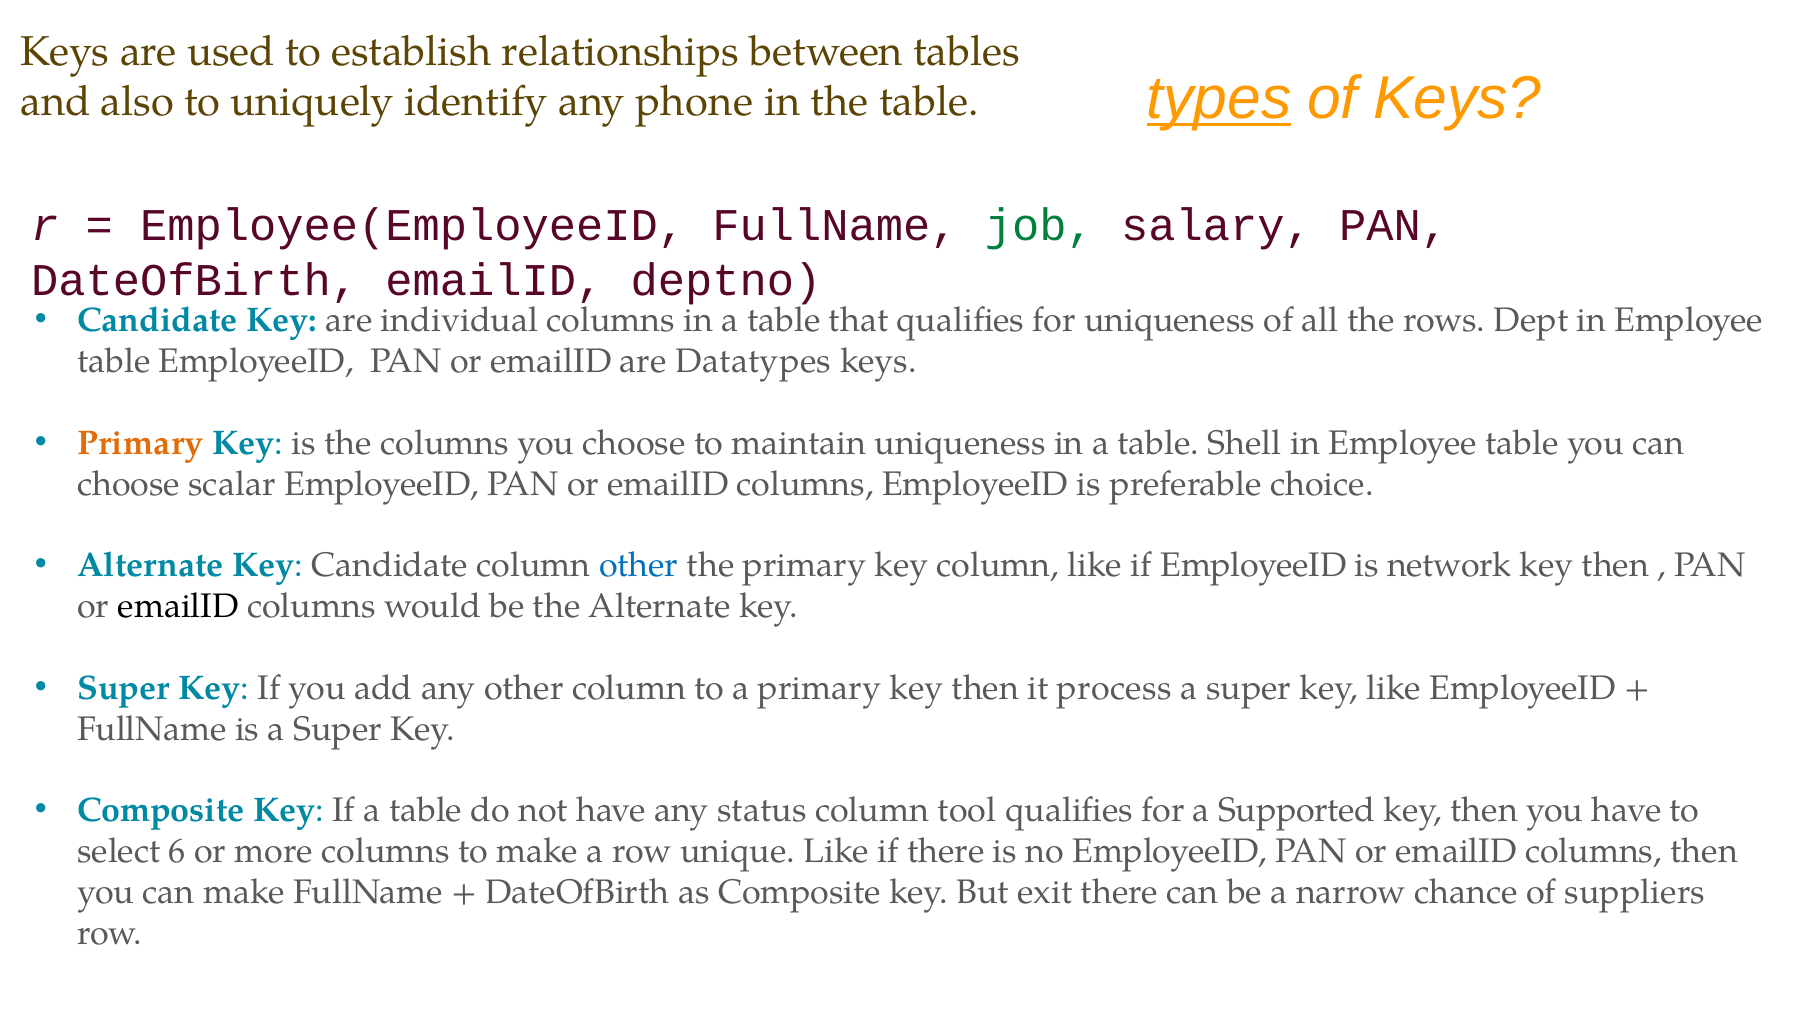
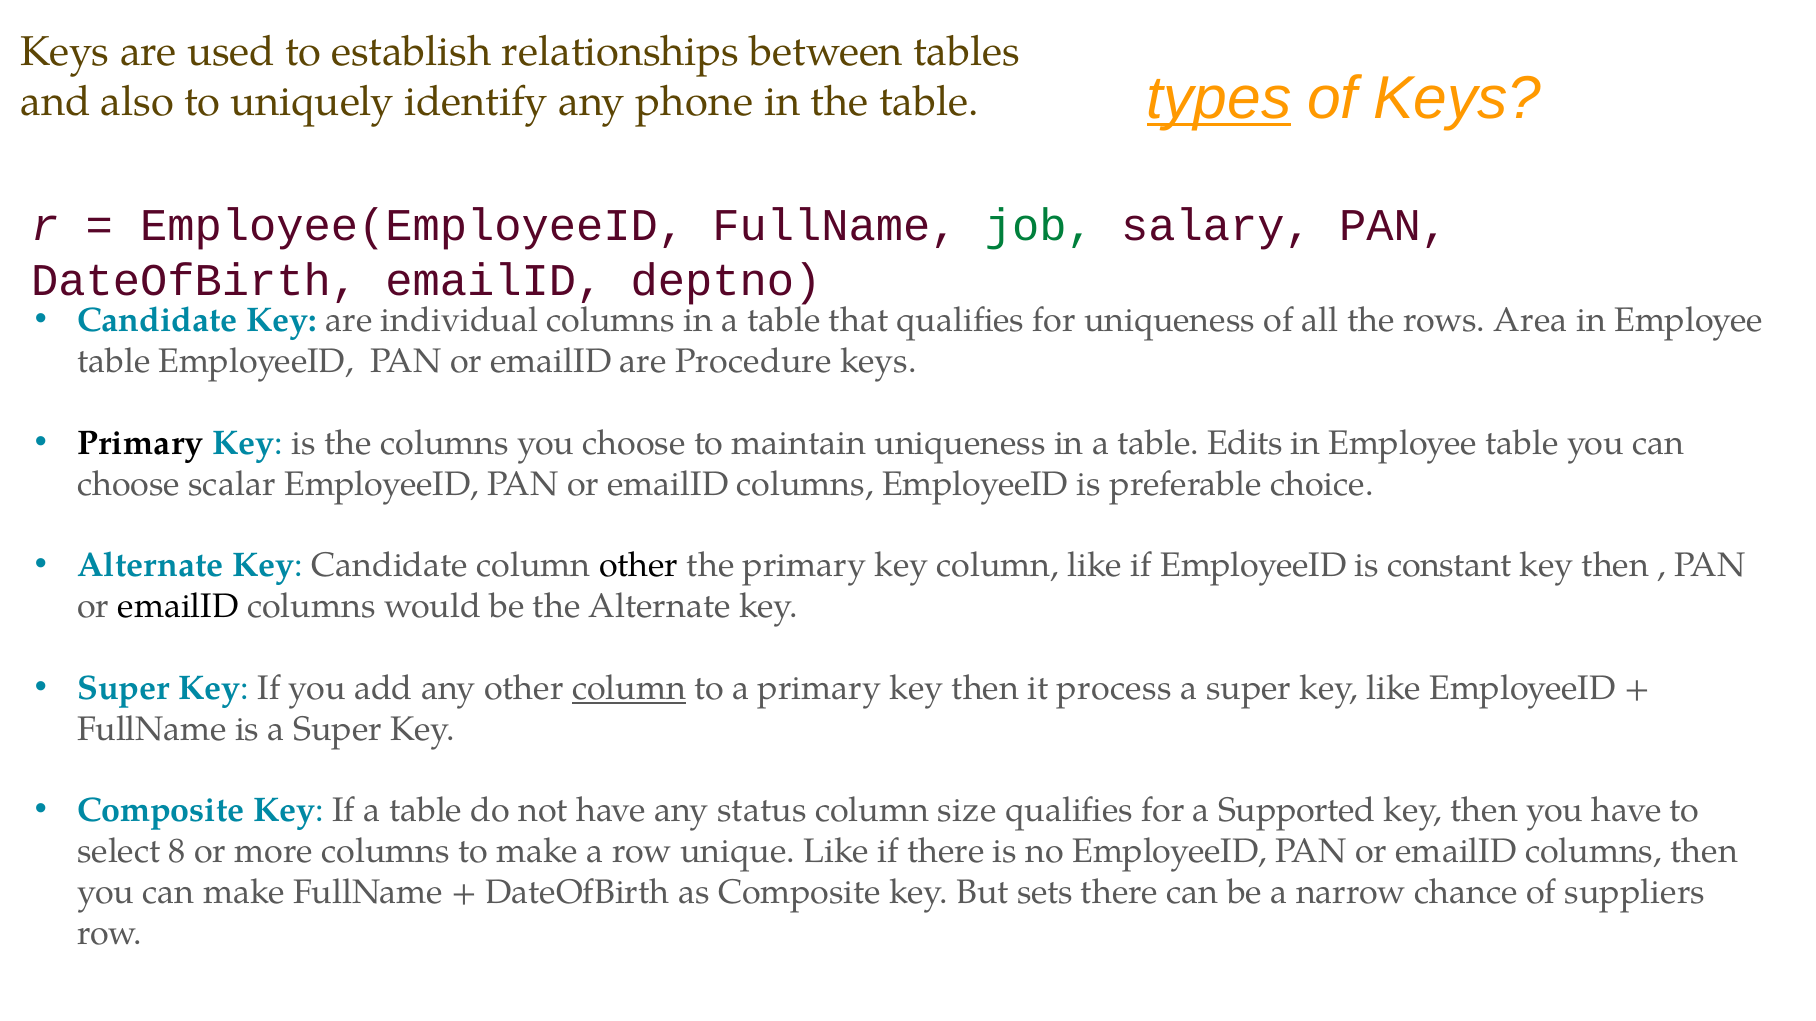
Dept: Dept -> Area (1531, 321)
Datatypes: Datatypes -> Procedure (753, 361)
Primary colour: orange -> black (141, 443)
Shell: Shell -> Edits (1245, 443)
other colour: blue -> black (639, 566)
network: network -> constant (1450, 566)
column underline: none -> present (629, 688)
tool: tool -> size (967, 811)
6: 6 -> 8 (177, 852)
exit: exit -> sets (1045, 893)
